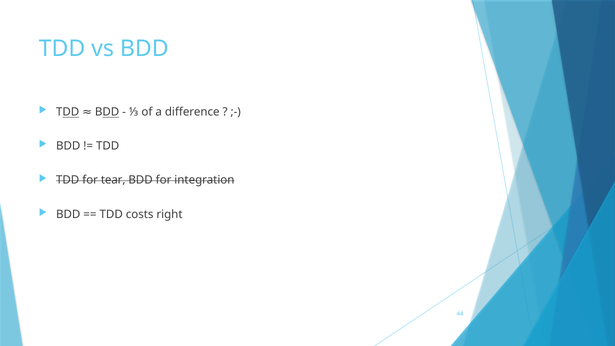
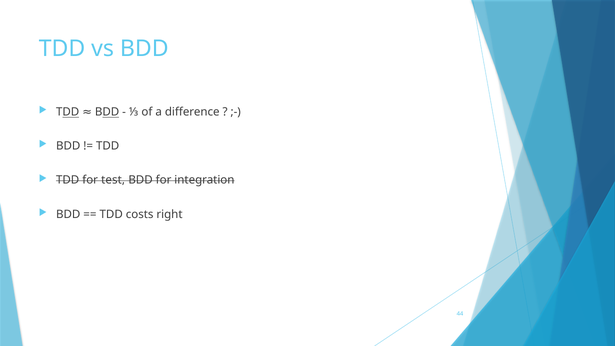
tear: tear -> test (113, 180)
